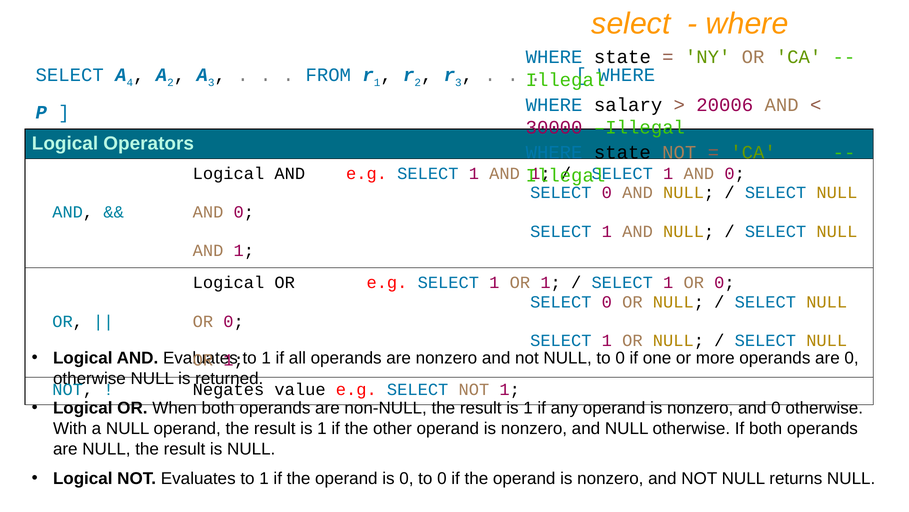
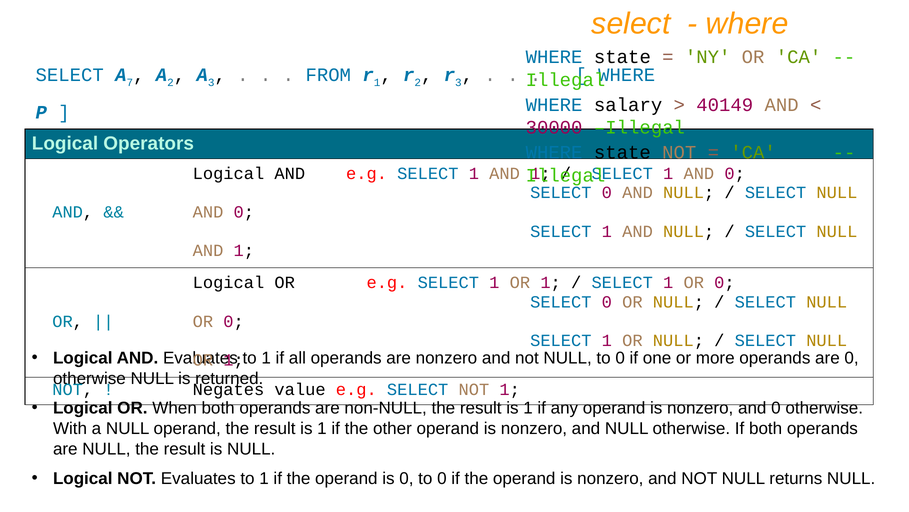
4: 4 -> 7 (130, 82)
20006: 20006 -> 40149 (725, 105)
